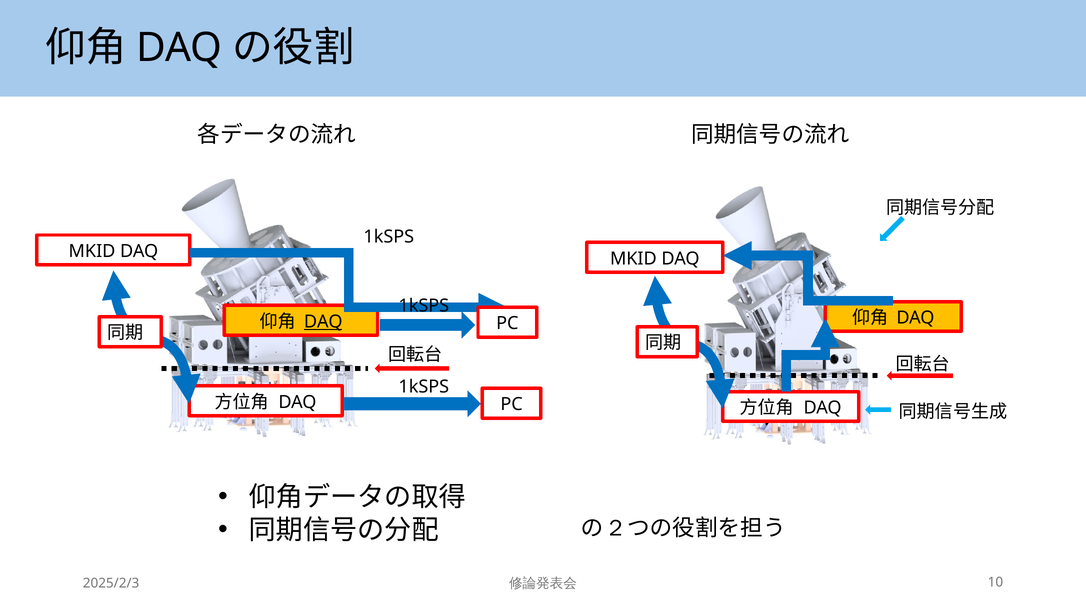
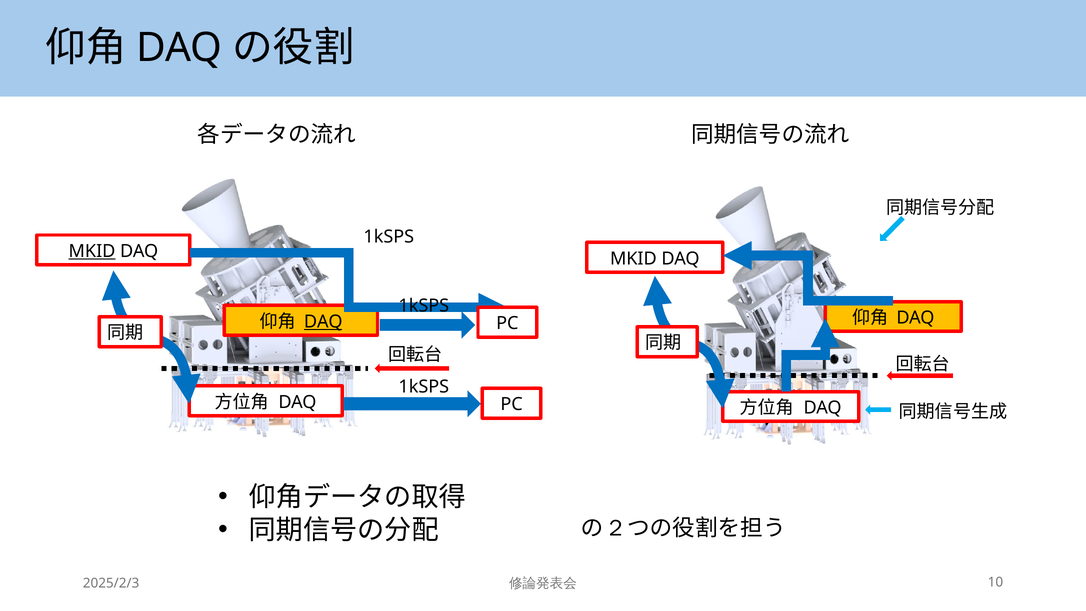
MKID underline: none -> present (92, 251)
